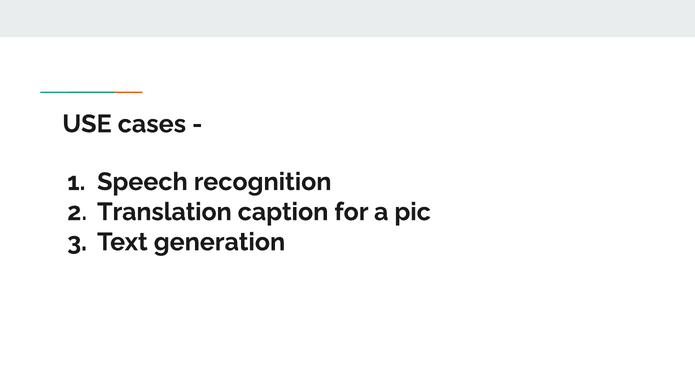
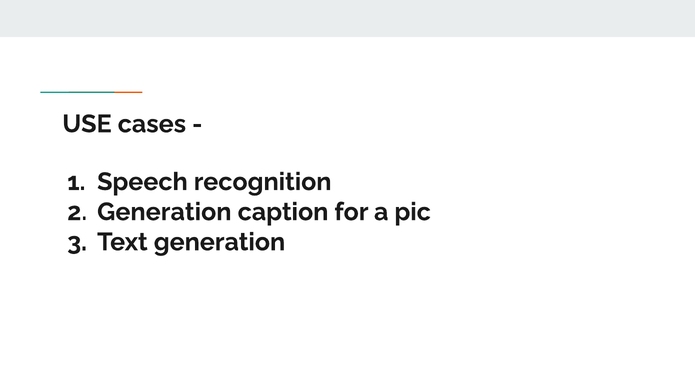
Translation: Translation -> Generation (164, 212)
